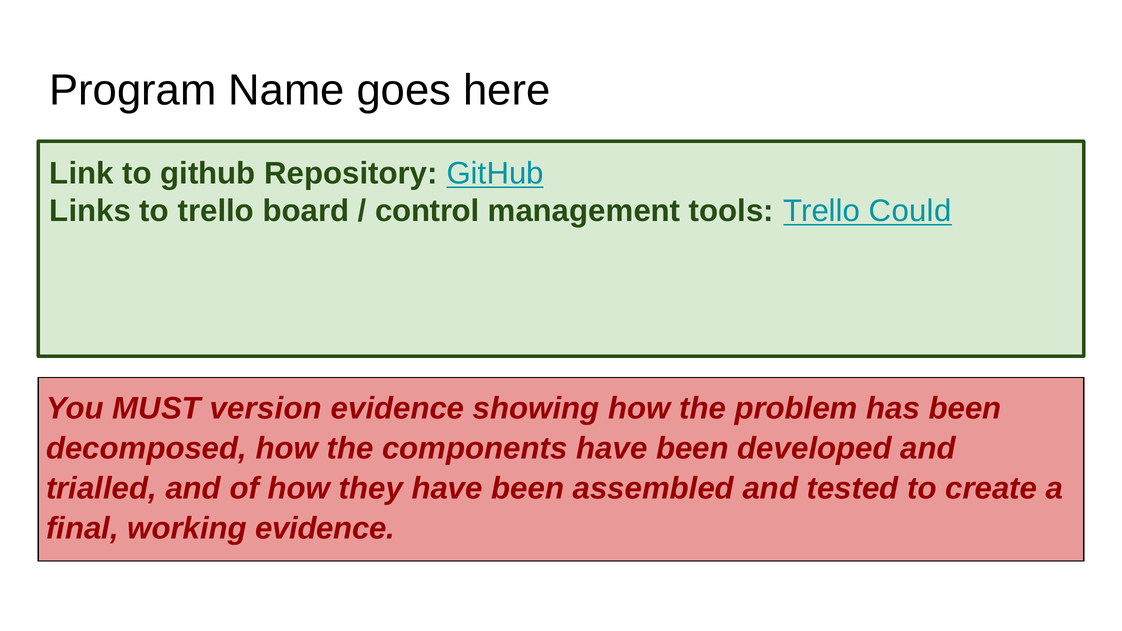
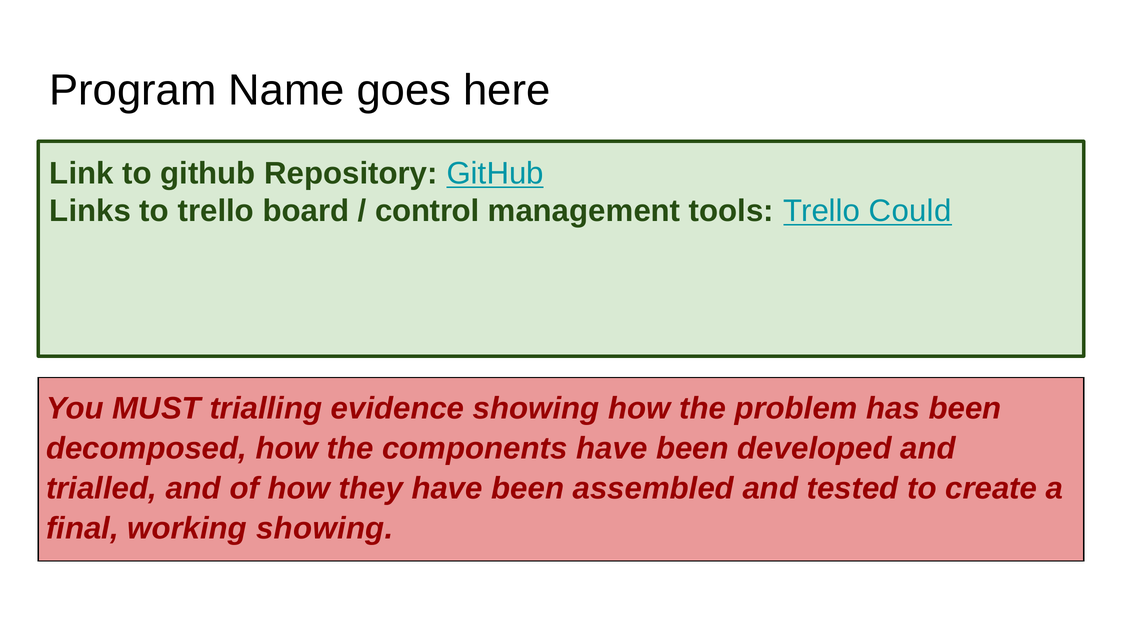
version: version -> trialling (266, 409)
working evidence: evidence -> showing (325, 528)
